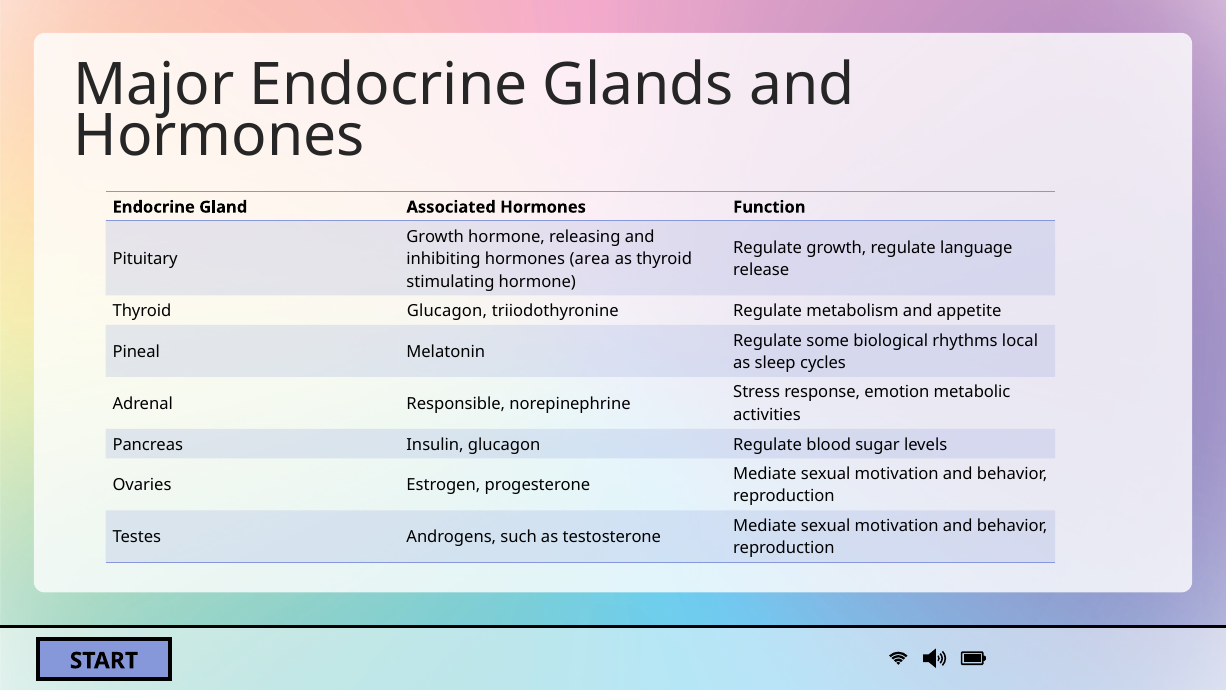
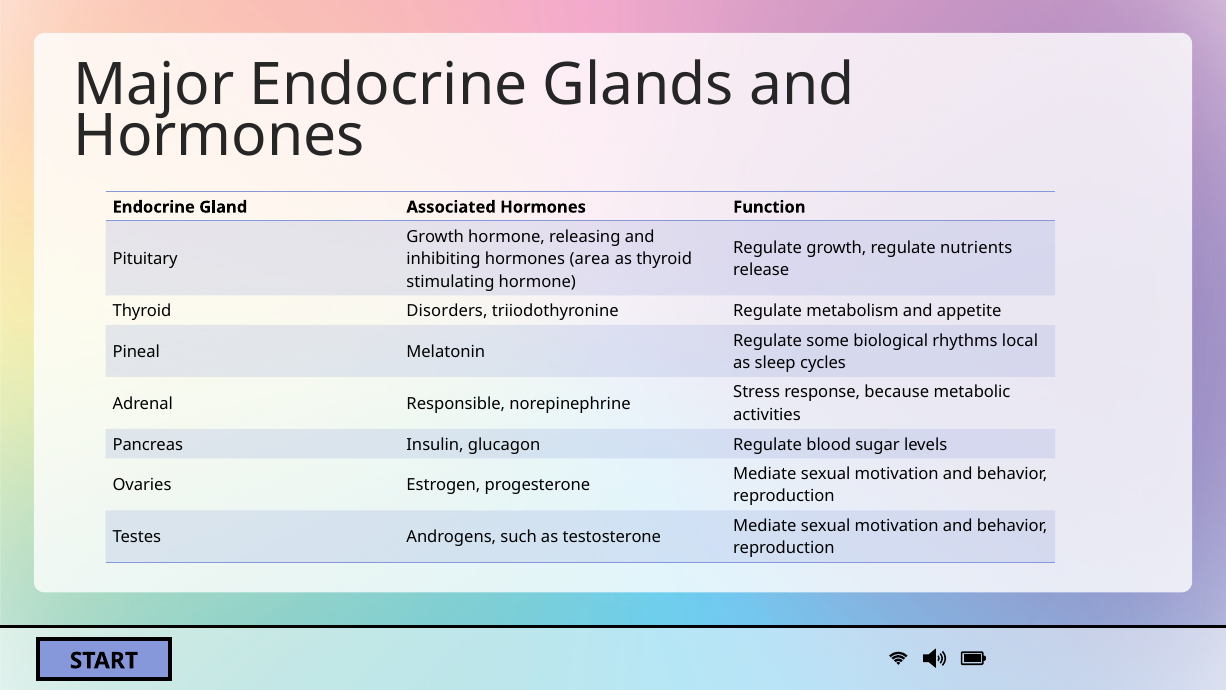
language: language -> nutrients (976, 248)
Thyroid Glucagon: Glucagon -> Disorders (447, 311)
emotion: emotion -> because (897, 392)
